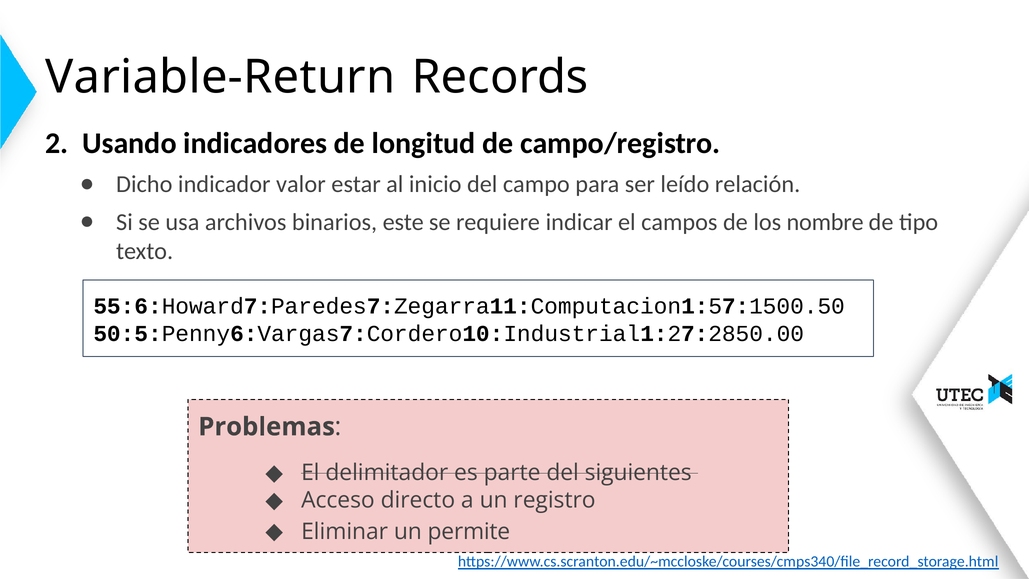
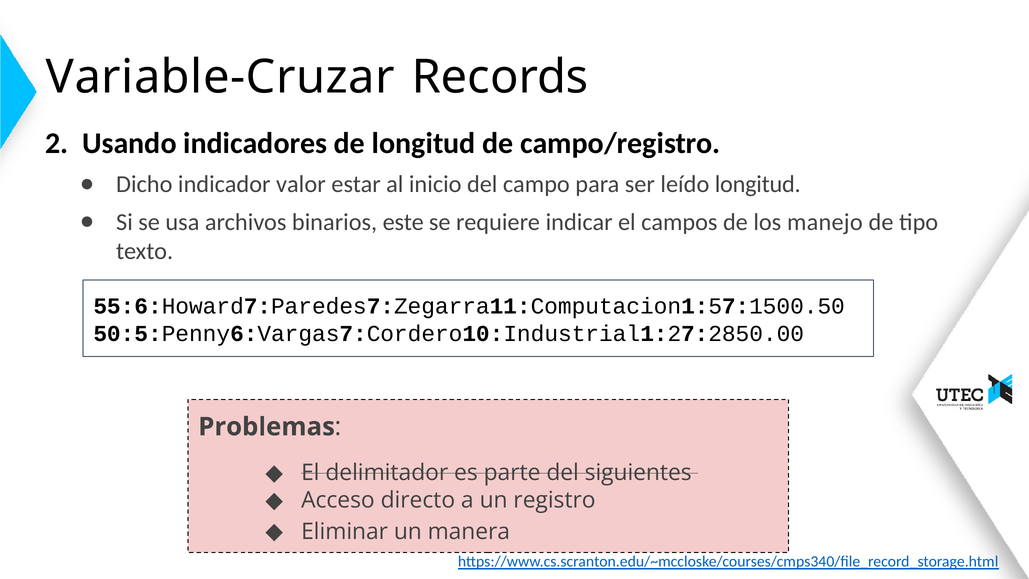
Variable-Return: Variable-Return -> Variable-Cruzar (220, 77)
leído relación: relación -> longitud (758, 184)
nombre: nombre -> manejo (825, 222)
permite: permite -> manera (469, 531)
